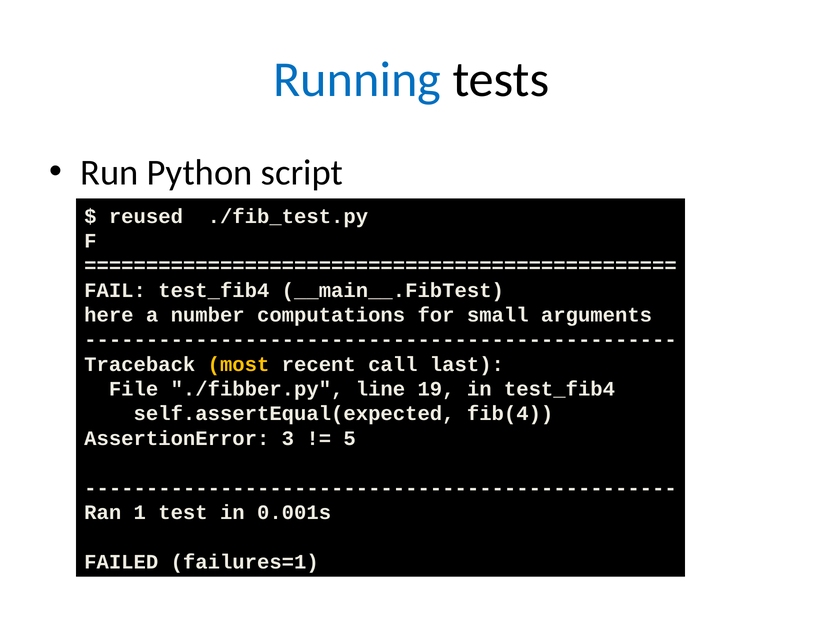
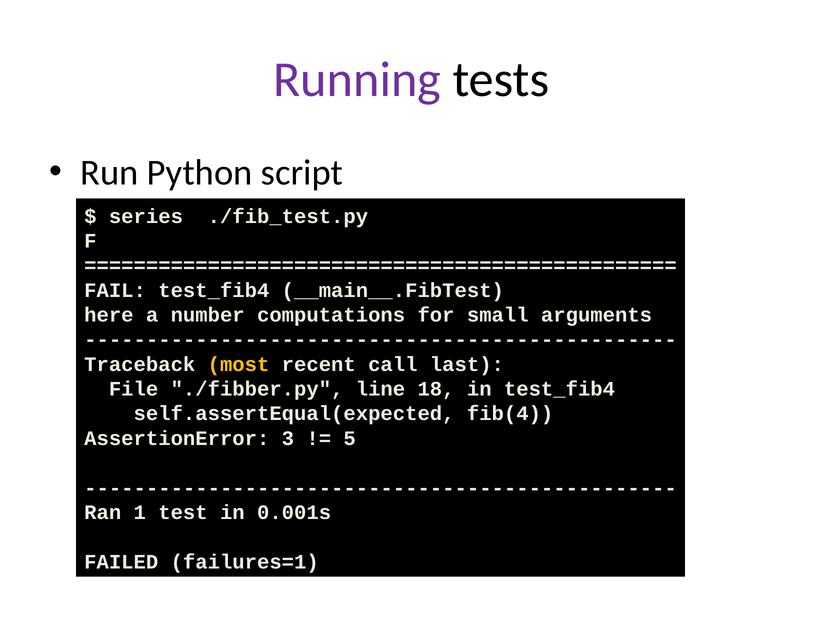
Running colour: blue -> purple (357, 80)
reused: reused -> series (146, 216)
19: 19 -> 18 (436, 389)
